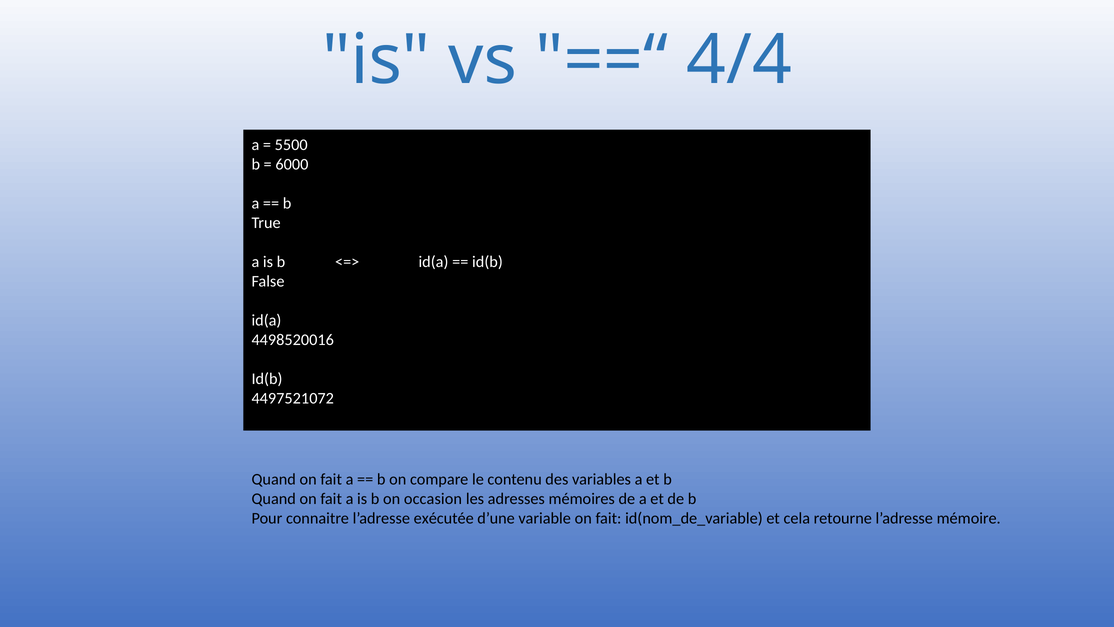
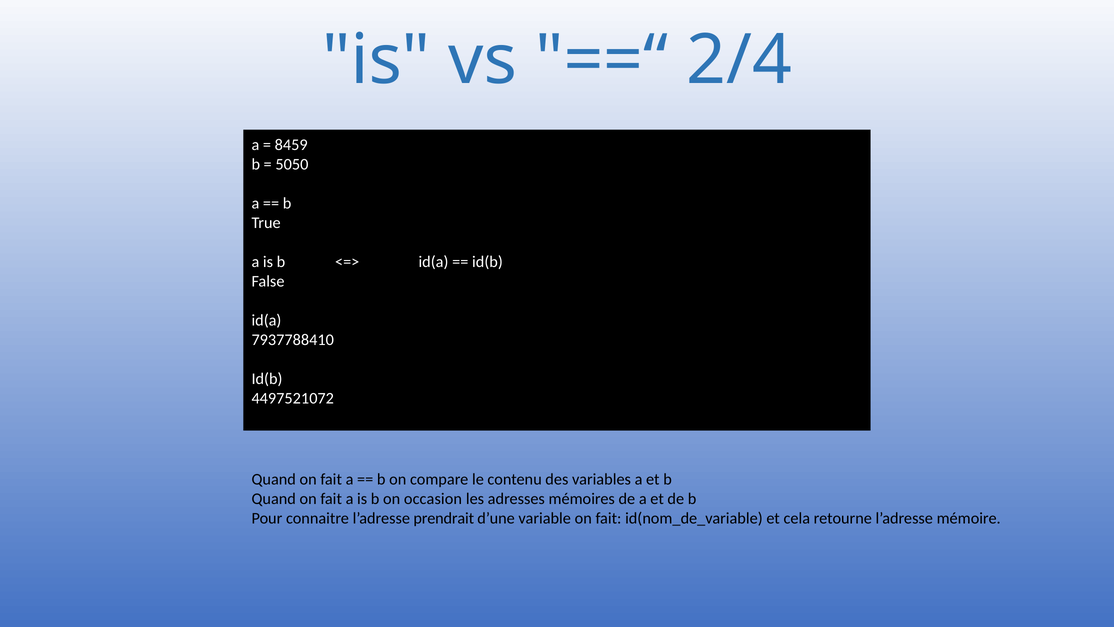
4/4: 4/4 -> 2/4 (739, 60)
5500: 5500 -> 8459 (291, 145)
6000: 6000 -> 5050 (292, 164)
4498520016: 4498520016 -> 7937788410 (293, 340)
exécutée: exécutée -> prendrait (444, 518)
